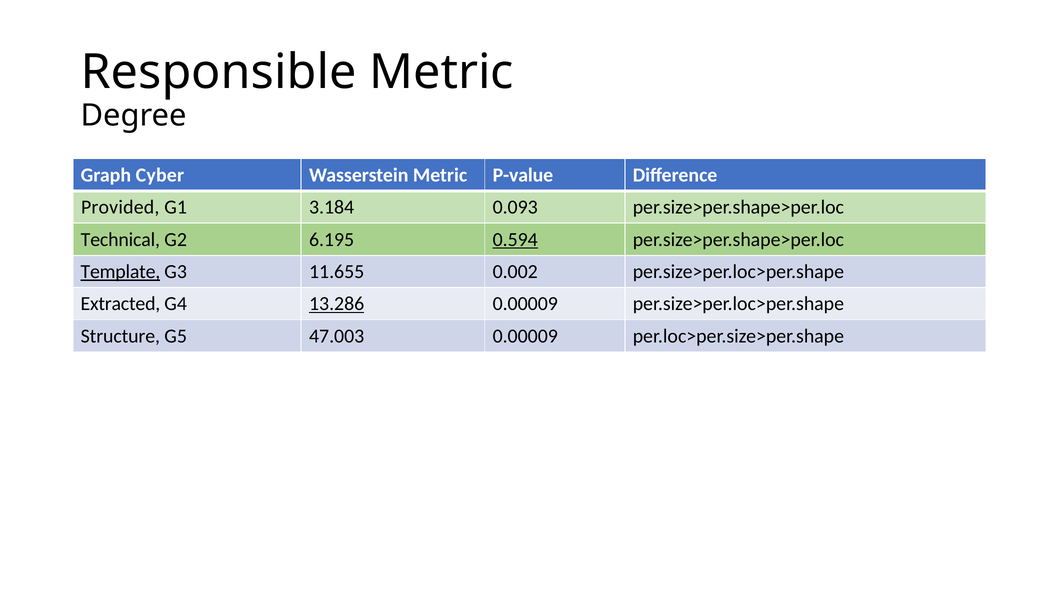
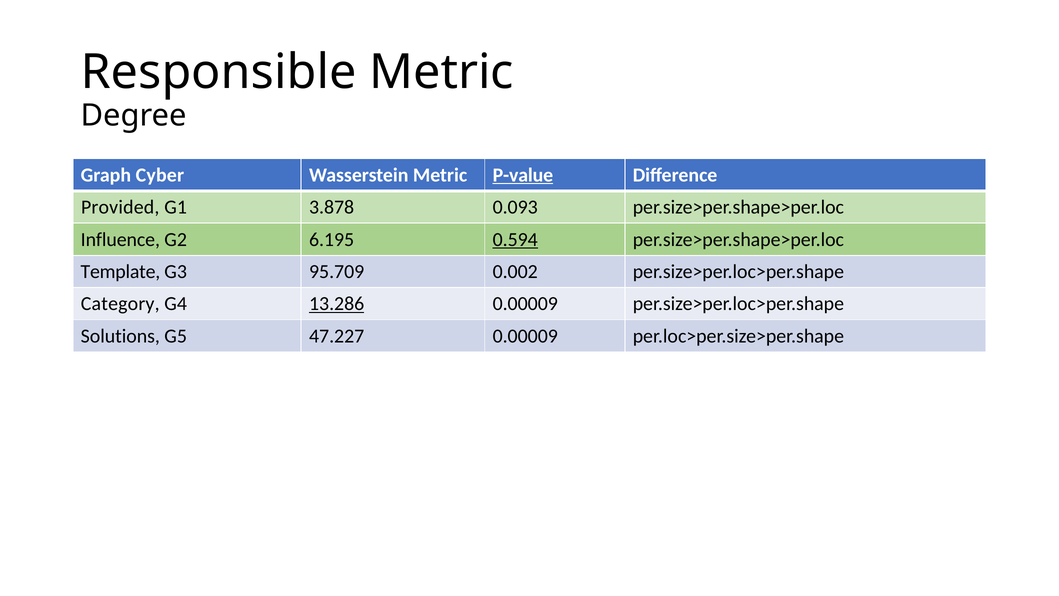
P-value underline: none -> present (523, 175)
3.184: 3.184 -> 3.878 (332, 207)
Technical: Technical -> Influence (120, 239)
Template underline: present -> none (120, 272)
11.655: 11.655 -> 95.709 (337, 272)
Extracted: Extracted -> Category (120, 304)
Structure: Structure -> Solutions (120, 336)
47.003: 47.003 -> 47.227 (337, 336)
